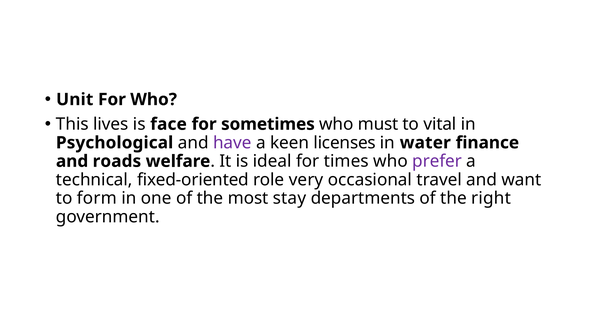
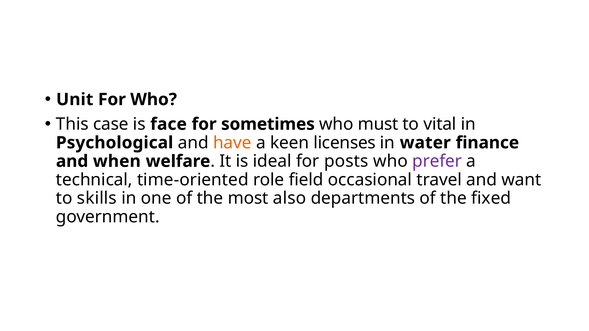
lives: lives -> case (111, 124)
have colour: purple -> orange (232, 143)
roads: roads -> when (117, 161)
times: times -> posts (346, 161)
fixed-oriented: fixed-oriented -> time-oriented (193, 180)
very: very -> field (306, 180)
form: form -> skills (97, 199)
stay: stay -> also (290, 199)
right: right -> fixed (491, 199)
